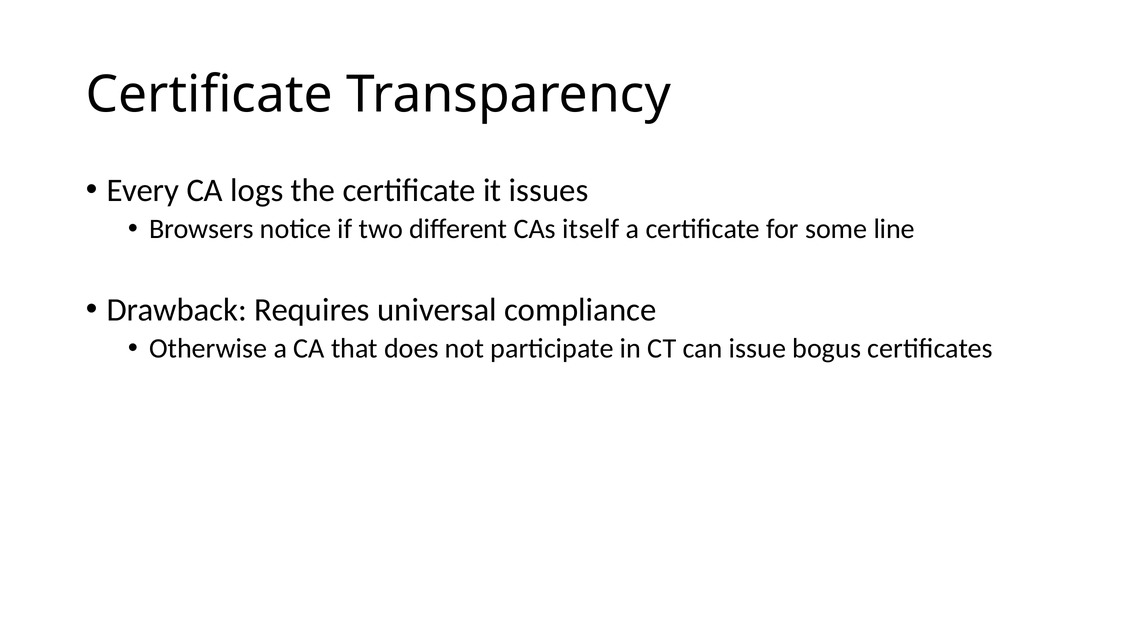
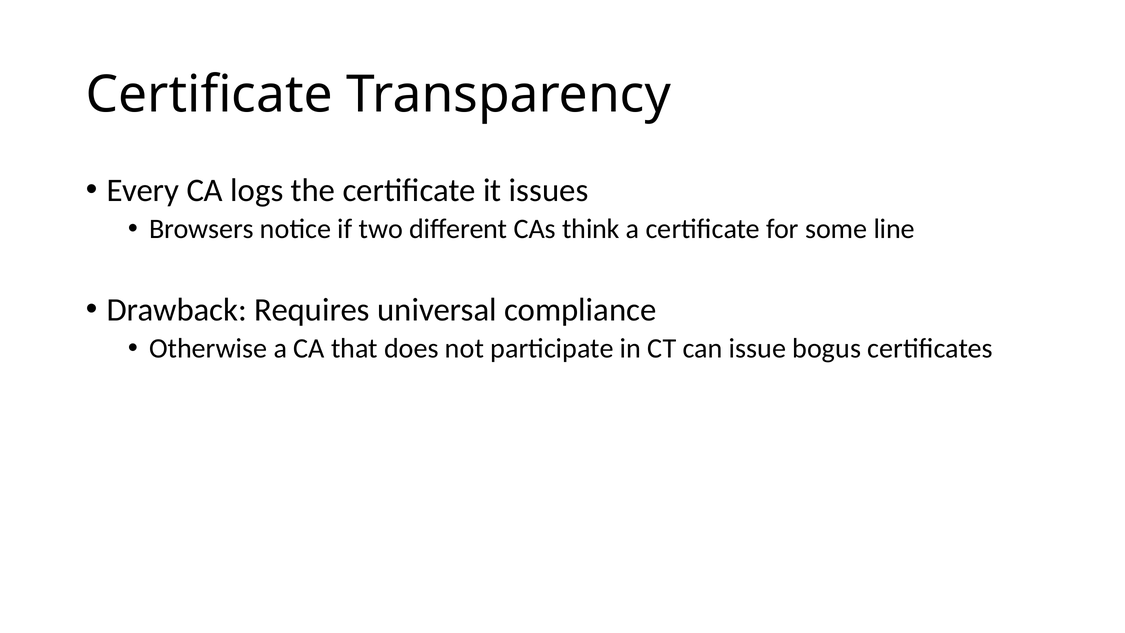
itself: itself -> think (591, 229)
